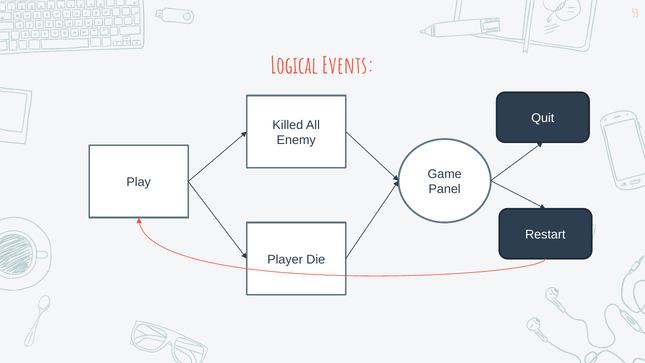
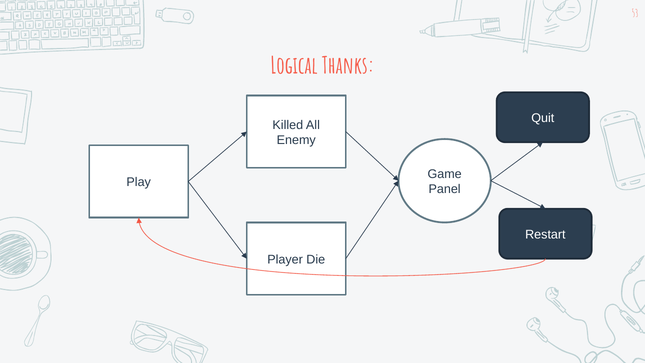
Events: Events -> Thanks (348, 66)
